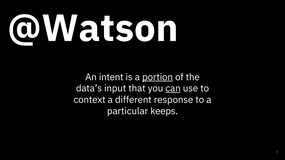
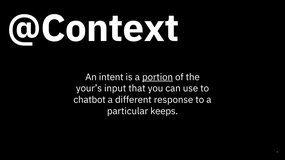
@Watson: @Watson -> @Context (93, 29)
data’s: data’s -> your’s (89, 89)
can underline: present -> none (173, 89)
context: context -> chatbot (90, 100)
